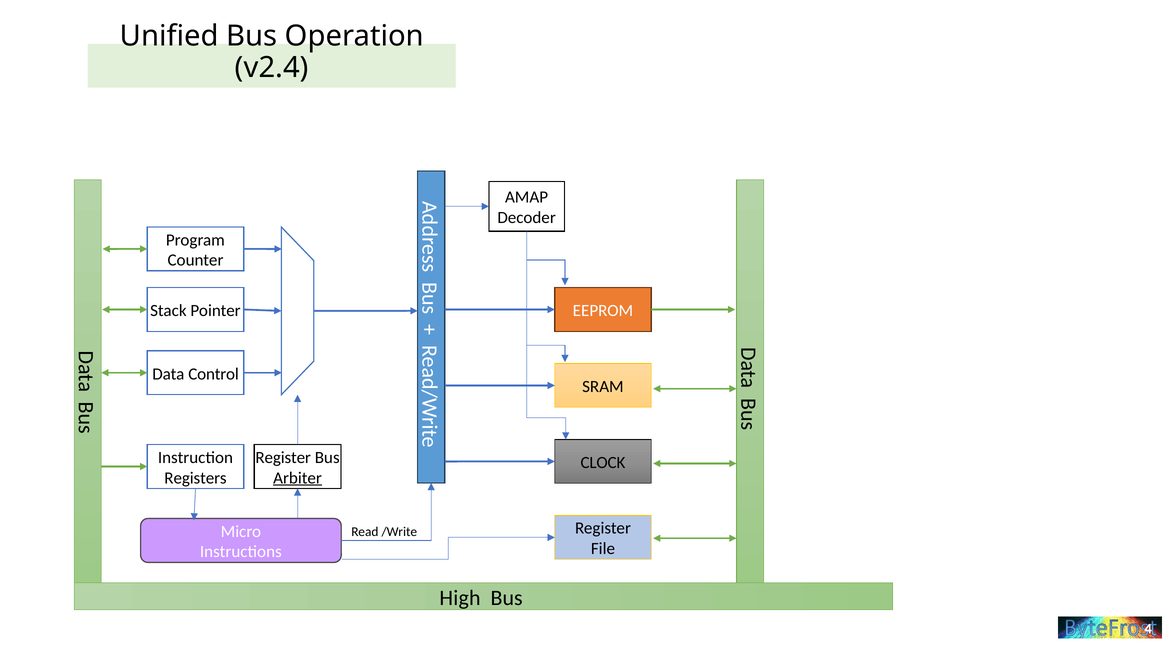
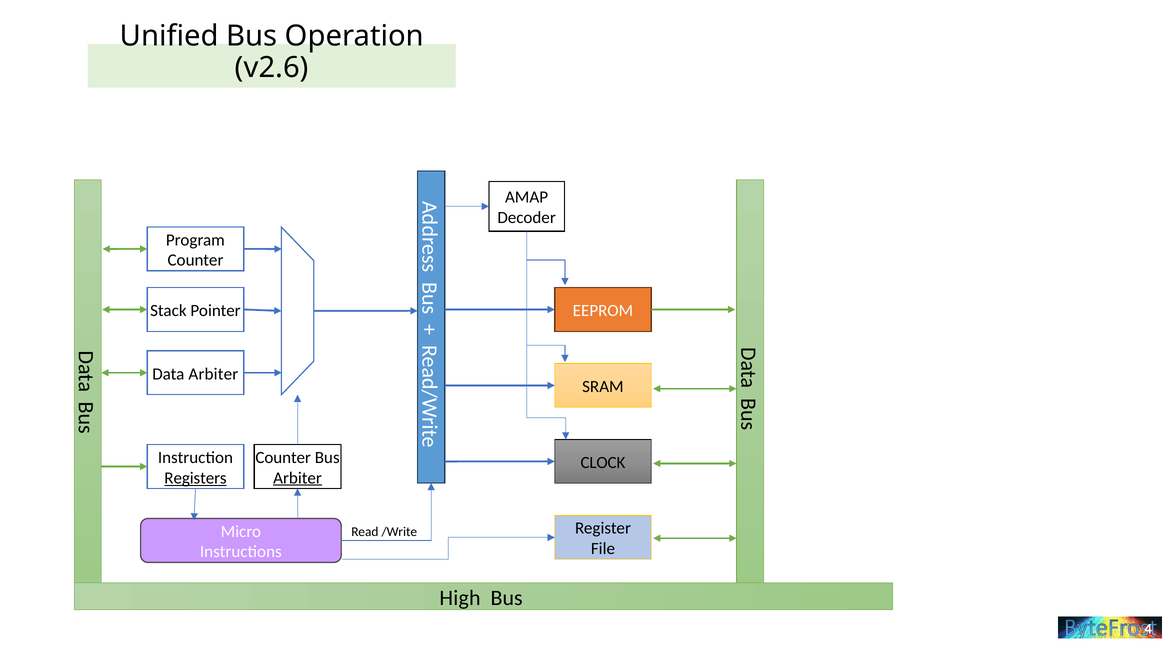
v2.4: v2.4 -> v2.6 (272, 67)
Data Control: Control -> Arbiter (213, 374)
Register: Register -> Counter (283, 457)
Registers underline: none -> present (195, 478)
